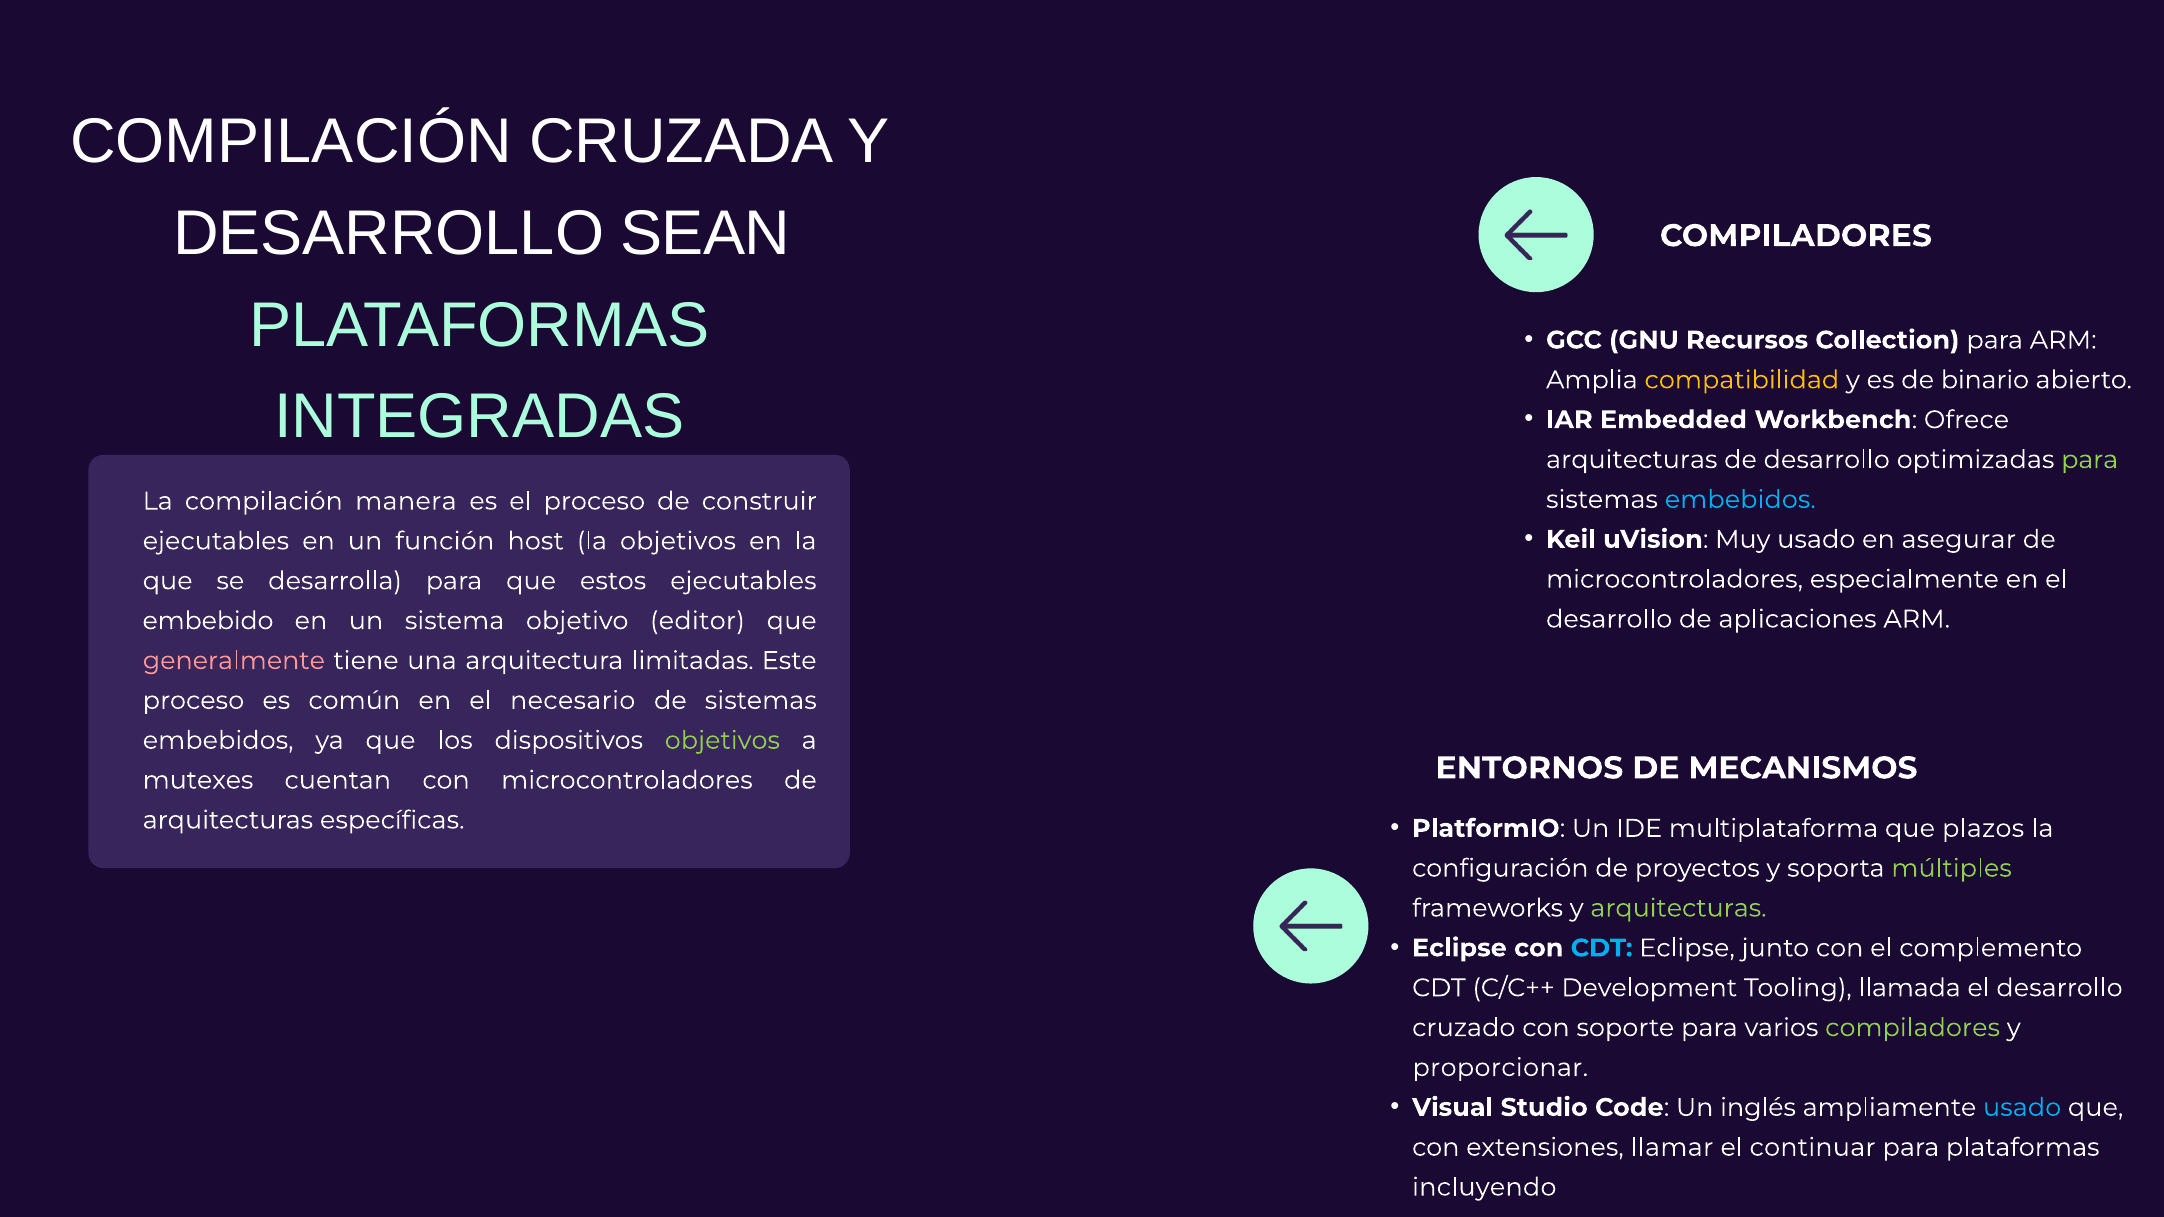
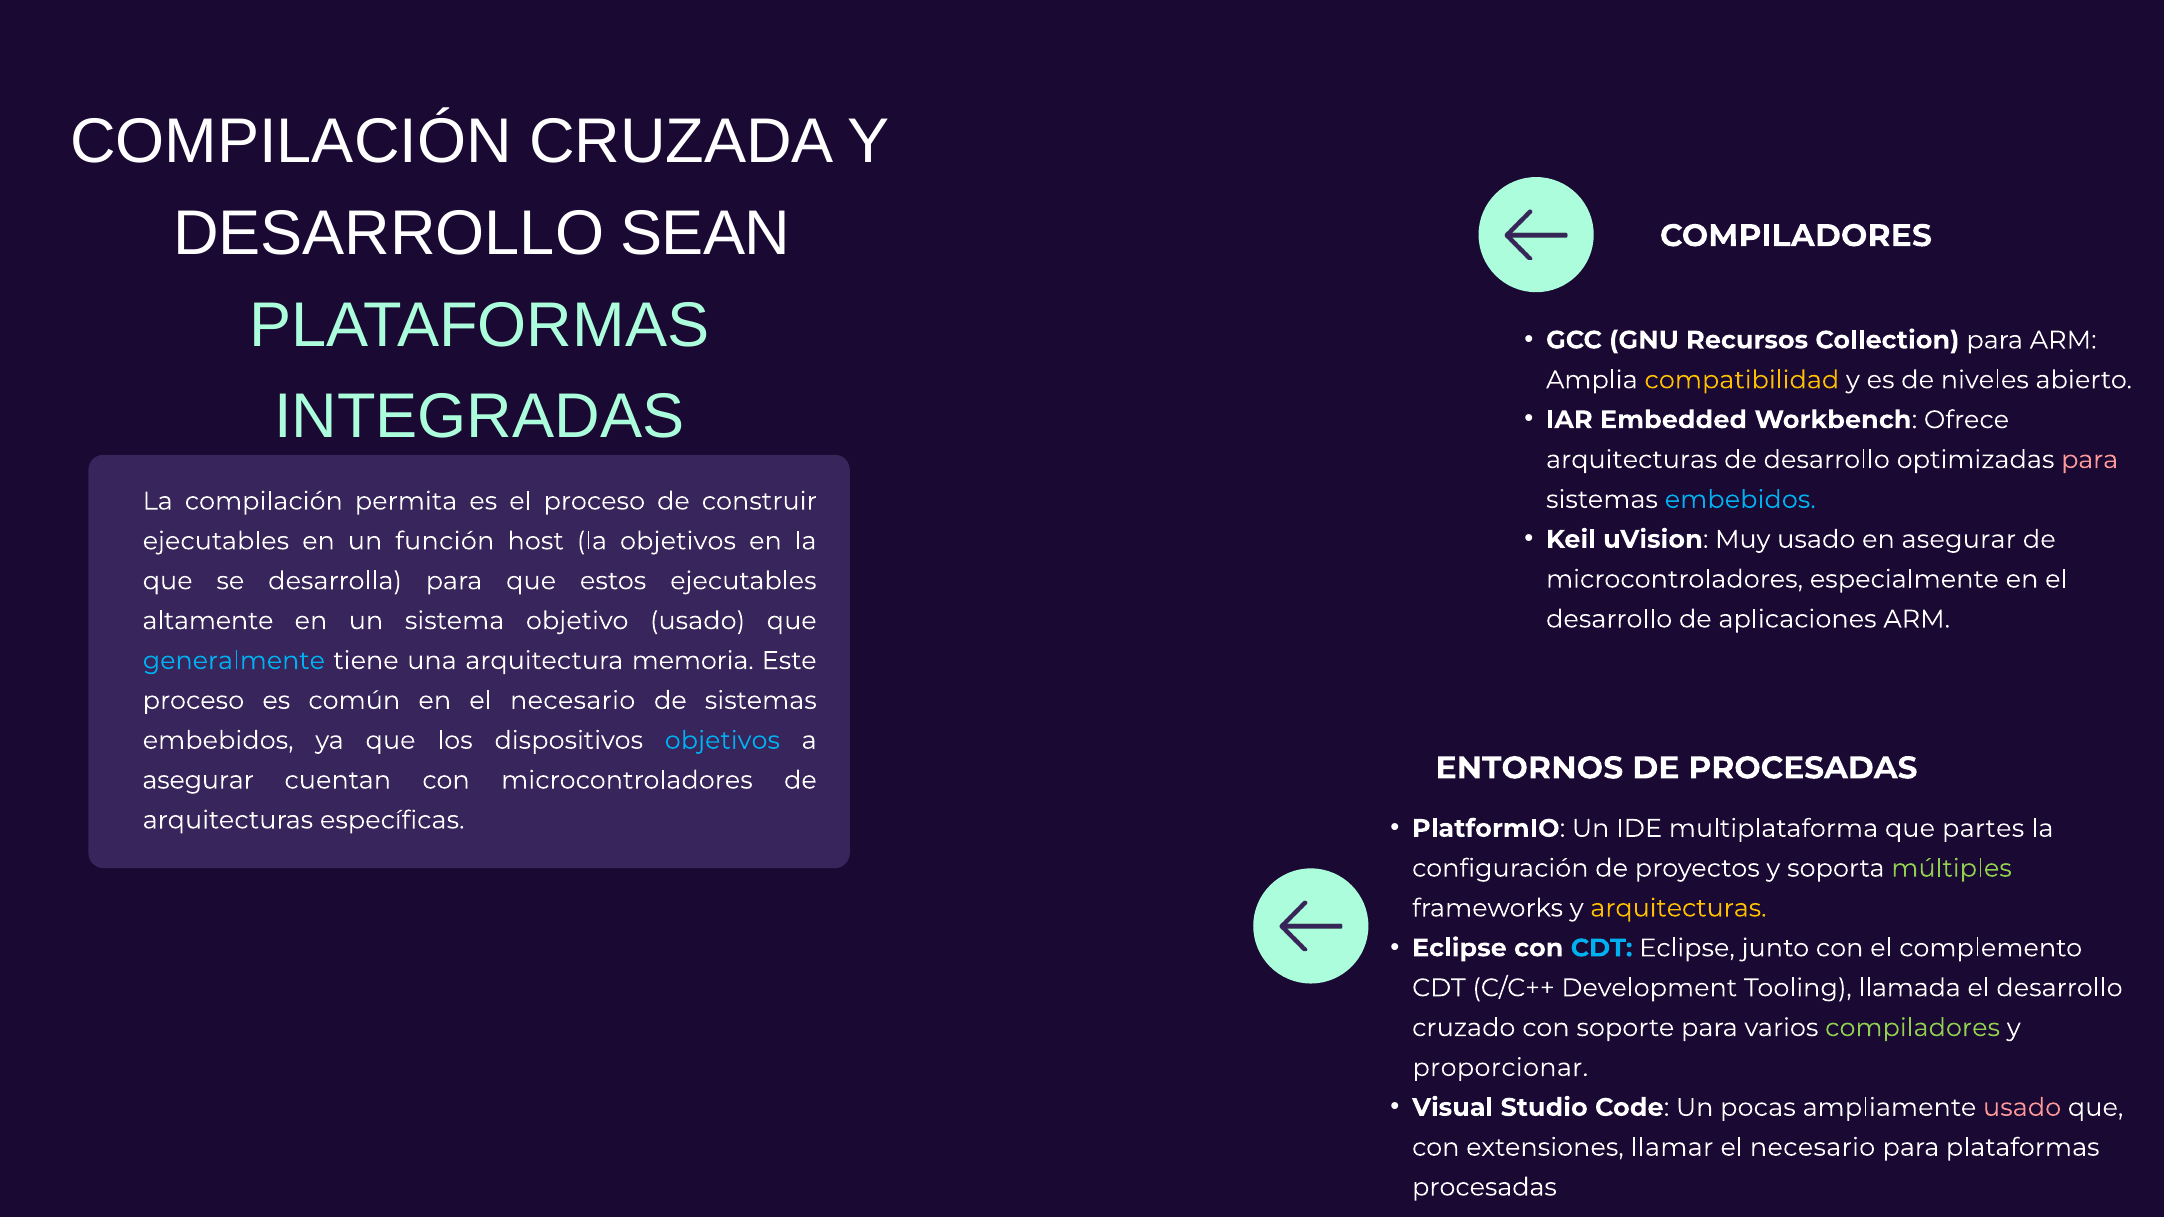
binario: binario -> niveles (1985, 380)
para colour: light green -> pink (2090, 460)
manera: manera -> permita (406, 501)
embebido: embebido -> altamente (208, 621)
objetivo editor: editor -> usado (698, 621)
generalmente colour: pink -> light blue (234, 661)
limitadas: limitadas -> memoria (693, 661)
objetivos colour: light green -> light blue (722, 741)
DE MECANISMOS: MECANISMOS -> PROCESADAS (1803, 768)
mutexes: mutexes -> asegurar (198, 780)
plazos: plazos -> partes (1983, 829)
arquitecturas colour: light green -> yellow (1678, 908)
inglés: inglés -> pocas (1758, 1108)
usado colour: light blue -> pink (2022, 1108)
continuar: continuar -> necesario (1813, 1148)
incluyendo: incluyendo -> procesadas (1484, 1187)
